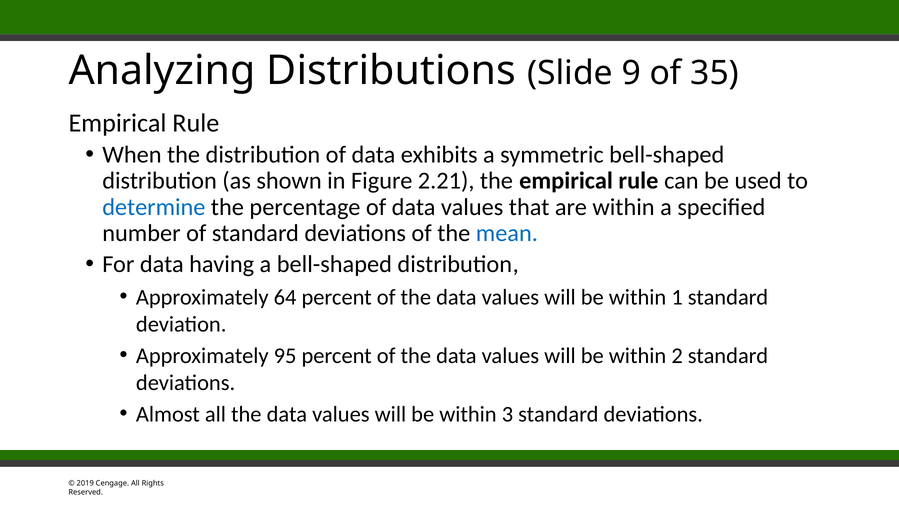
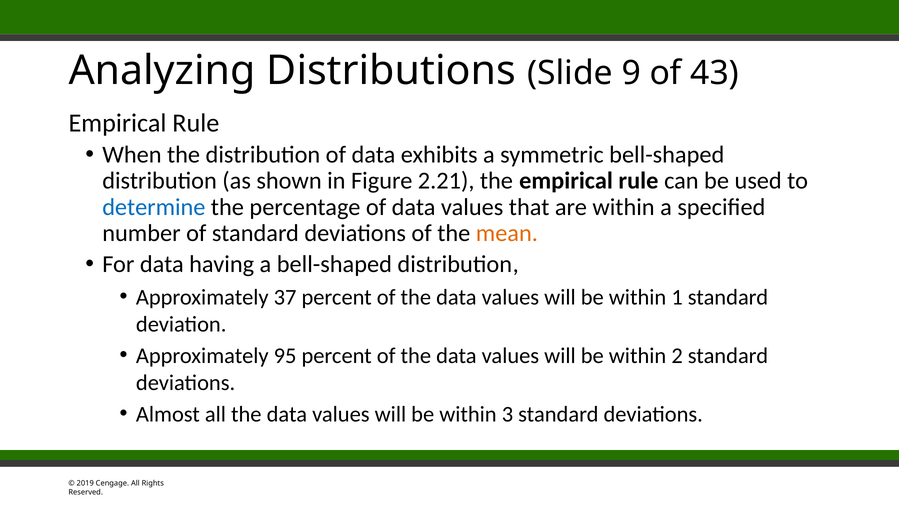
35: 35 -> 43 (715, 73)
mean colour: blue -> orange (507, 234)
64: 64 -> 37 (285, 298)
